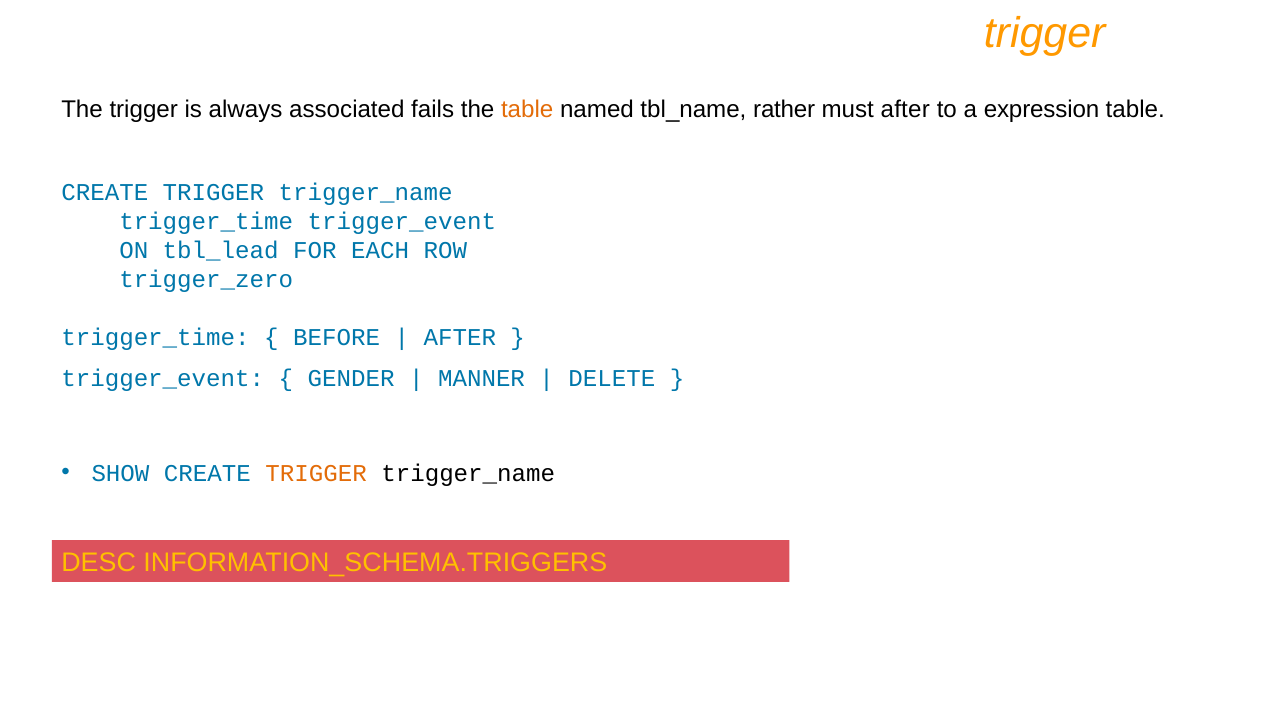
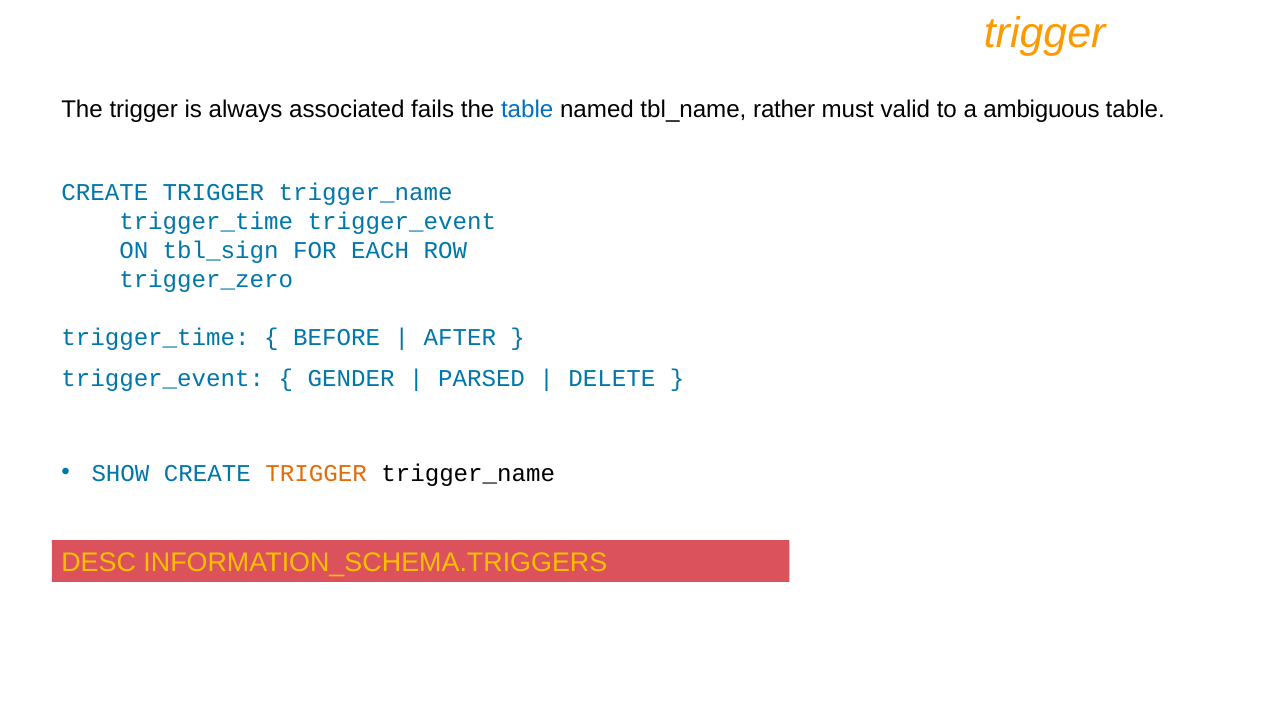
table colour: orange -> blue (527, 109)
must after: after -> valid (905, 109)
expression: expression -> ambiguous (1042, 109)
tbl_lead: tbl_lead -> tbl_sign (221, 250)
MANNER: MANNER -> PARSED (482, 379)
